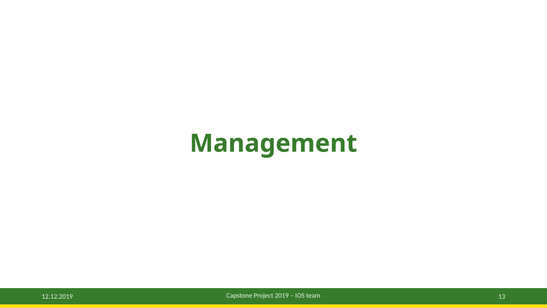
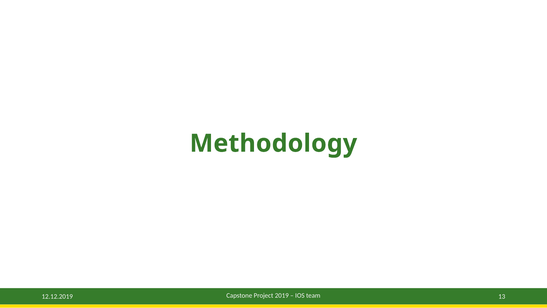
Management: Management -> Methodology (273, 143)
